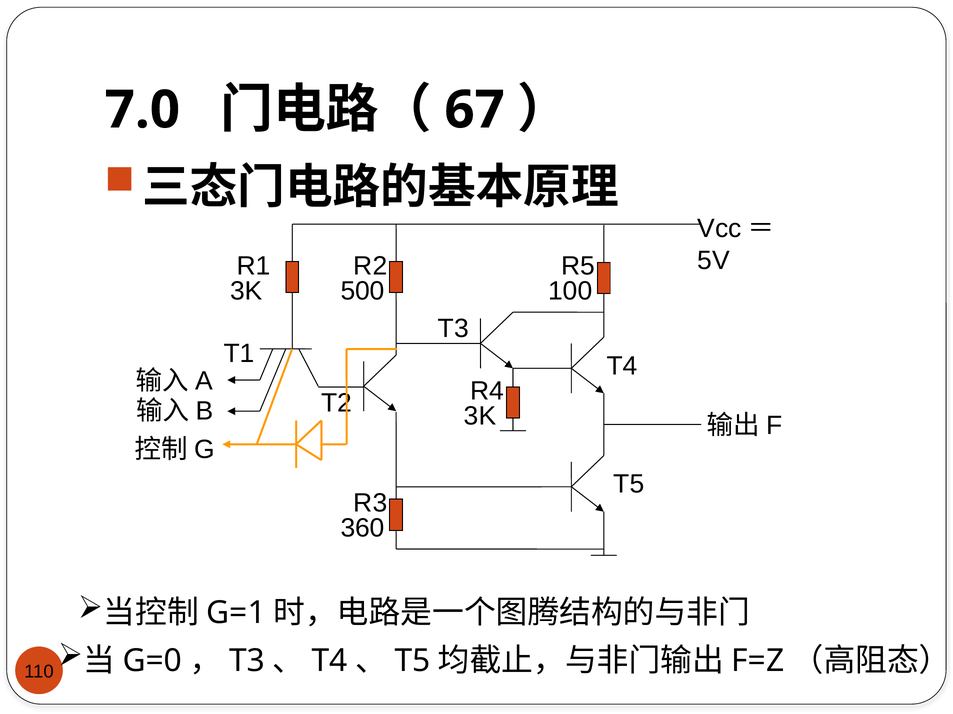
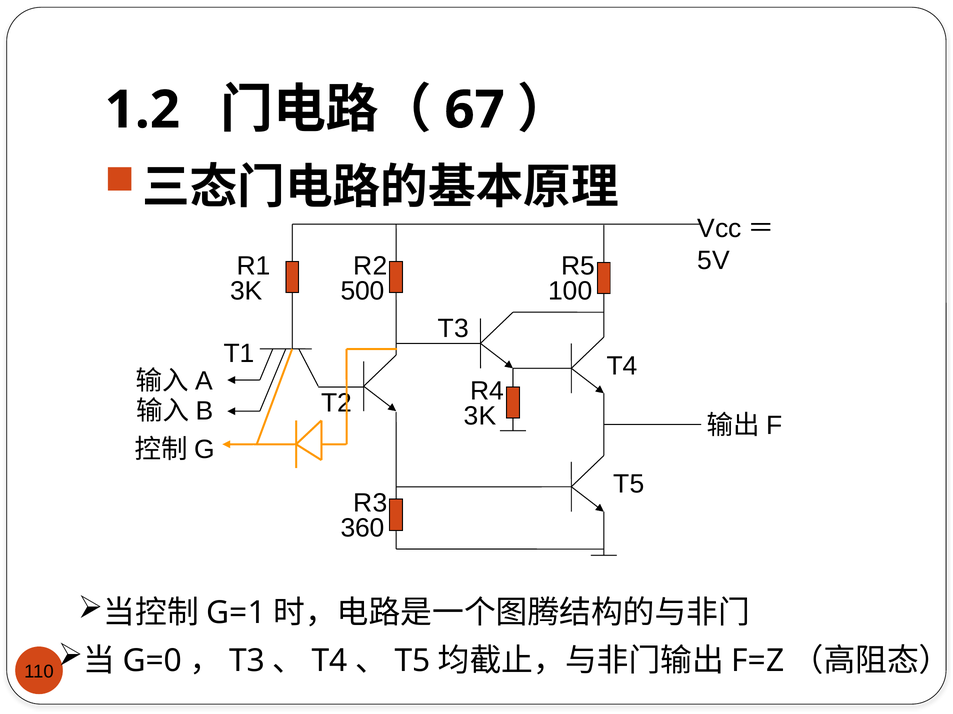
7.0: 7.0 -> 1.2 (142, 110)
